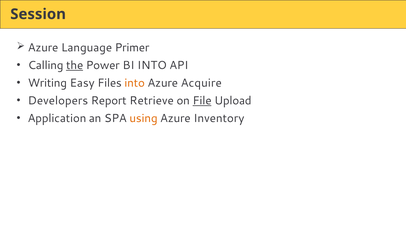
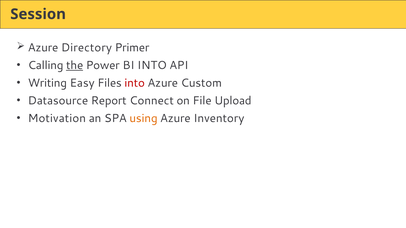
Language: Language -> Directory (87, 48)
into colour: orange -> red (135, 83)
Acquire: Acquire -> Custom (201, 83)
Developers: Developers -> Datasource (58, 101)
Retrieve: Retrieve -> Connect (152, 101)
File underline: present -> none (202, 101)
Application: Application -> Motivation (57, 119)
